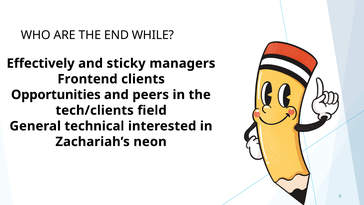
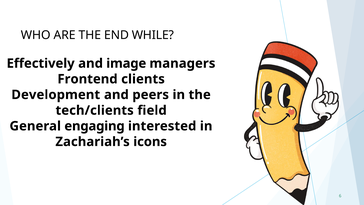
sticky: sticky -> image (126, 63)
Opportunities: Opportunities -> Development (56, 95)
technical: technical -> engaging (94, 126)
neon: neon -> icons (150, 142)
